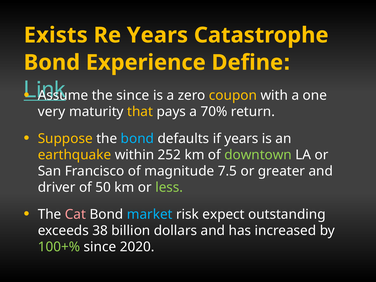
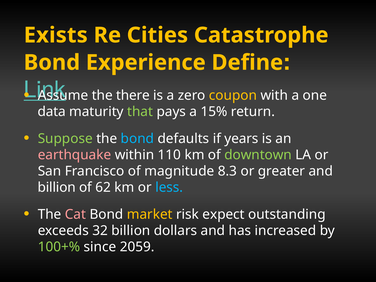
Re Years: Years -> Cities (157, 35)
the since: since -> there (133, 95)
very: very -> data (52, 112)
that colour: yellow -> light green (140, 112)
70%: 70% -> 15% (214, 112)
Suppose colour: yellow -> light green (65, 139)
earthquake colour: yellow -> pink (75, 155)
252: 252 -> 110 (169, 155)
7.5: 7.5 -> 8.3 (227, 171)
driver: driver -> billion (57, 188)
50: 50 -> 62 (103, 188)
less colour: light green -> light blue (169, 188)
market colour: light blue -> yellow (150, 214)
38: 38 -> 32 (100, 231)
2020: 2020 -> 2059 (137, 247)
